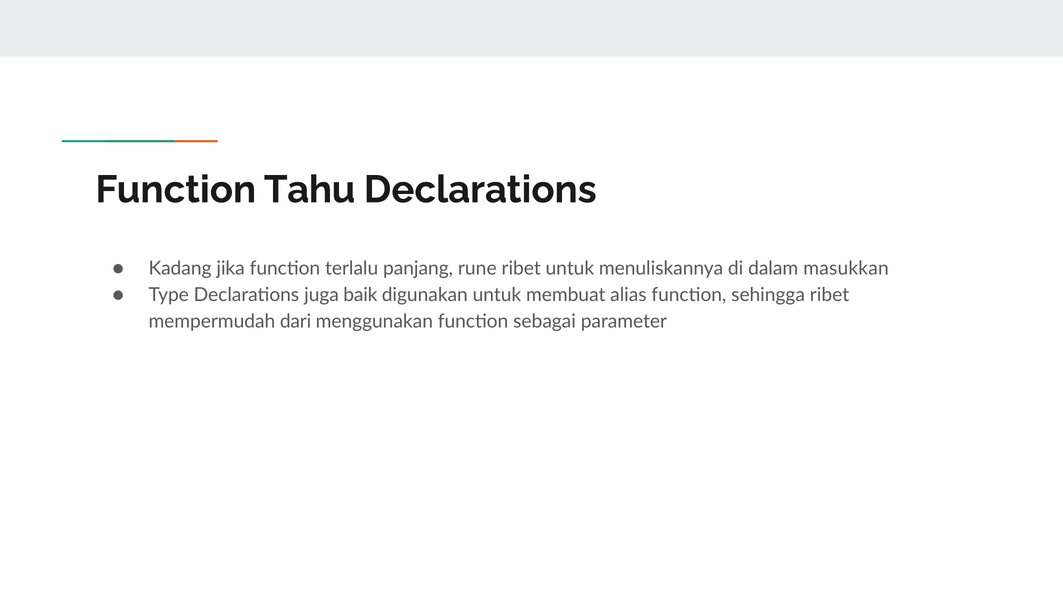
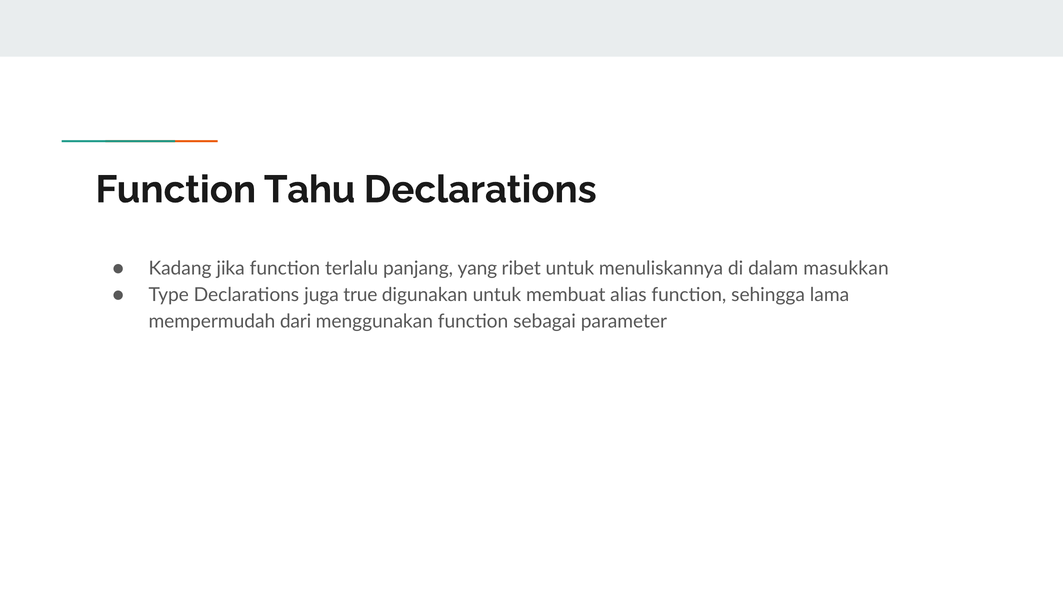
rune: rune -> yang (477, 269)
baik: baik -> true (360, 295)
sehingga ribet: ribet -> lama (830, 295)
